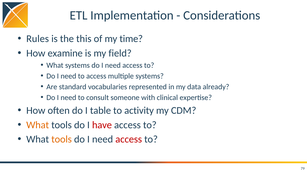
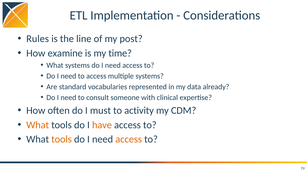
this: this -> line (84, 39)
time: time -> post (131, 39)
field: field -> time (120, 53)
table: table -> must (100, 110)
have colour: red -> orange (102, 125)
access colour: red -> orange (129, 139)
